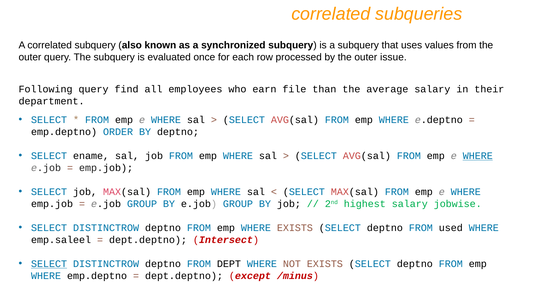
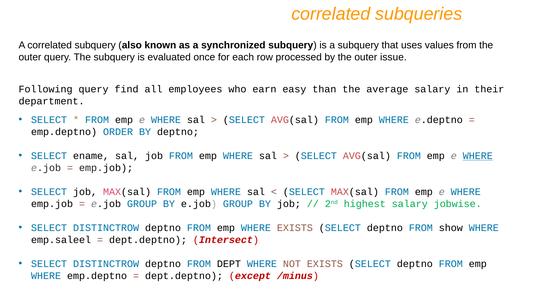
file: file -> easy (294, 89)
used: used -> show (451, 228)
SELECT underline: present -> none (49, 264)
